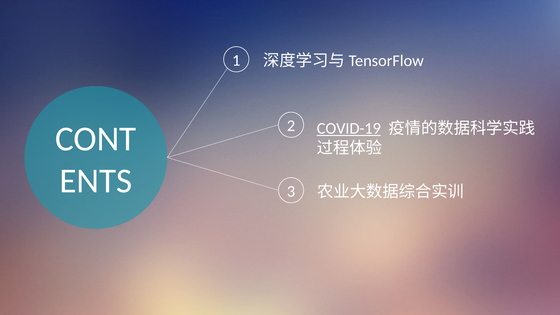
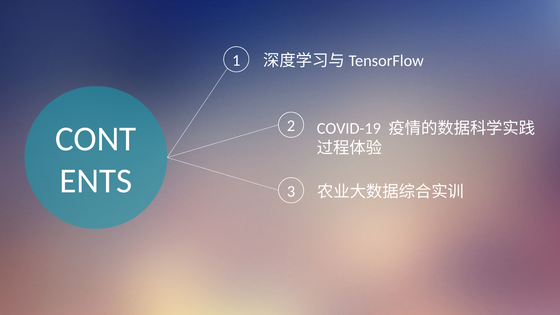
COVID-19 underline: present -> none (349, 128)
